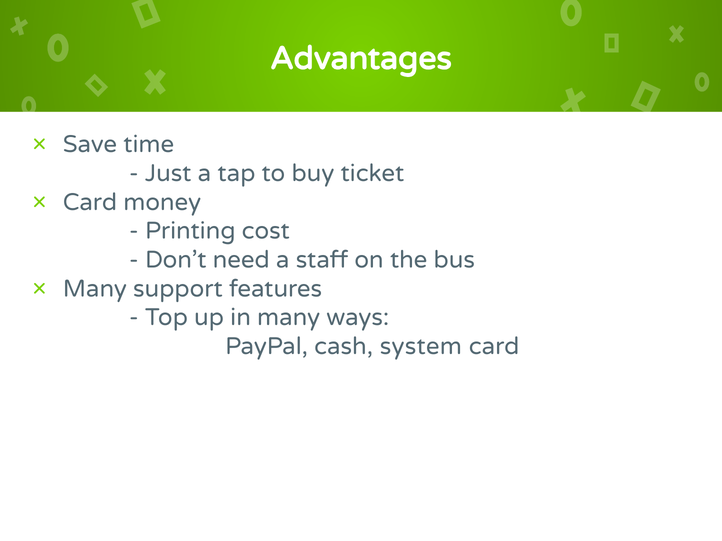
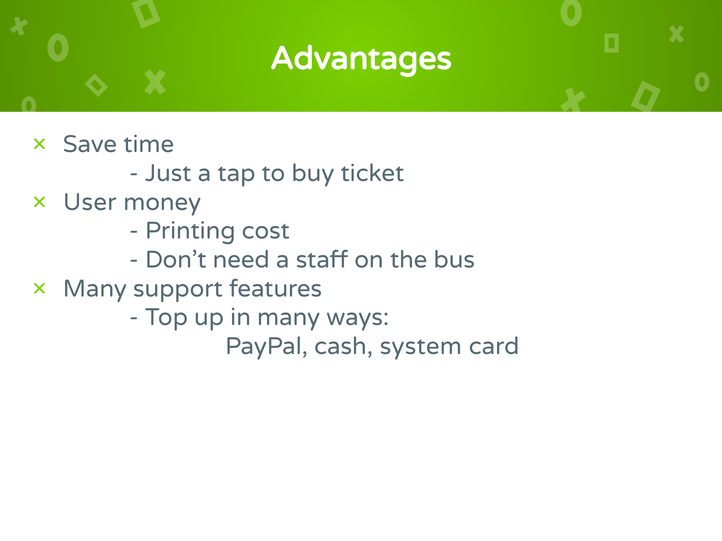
Card: Card -> User (90, 202)
